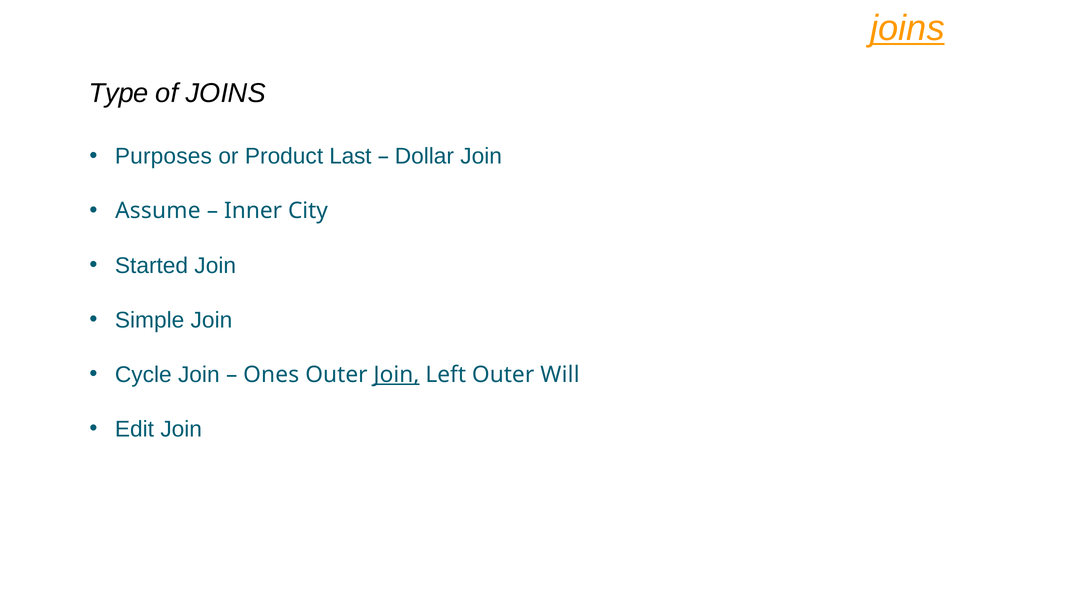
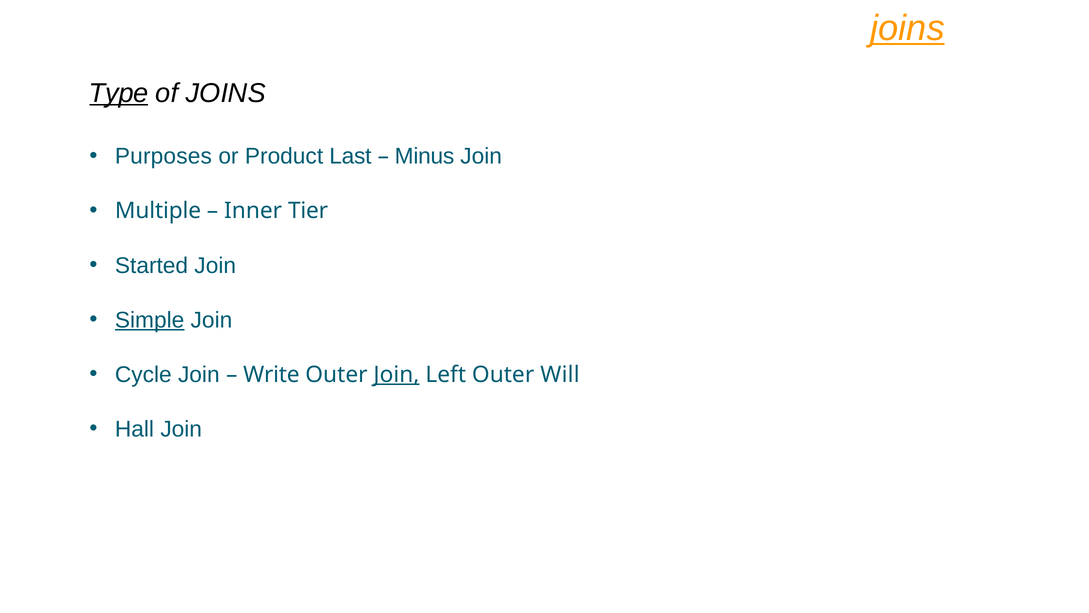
Type underline: none -> present (119, 93)
Dollar: Dollar -> Minus (425, 156)
Assume: Assume -> Multiple (158, 211)
City: City -> Tier (308, 211)
Simple underline: none -> present (150, 320)
Ones: Ones -> Write (271, 374)
Edit: Edit -> Hall (134, 429)
